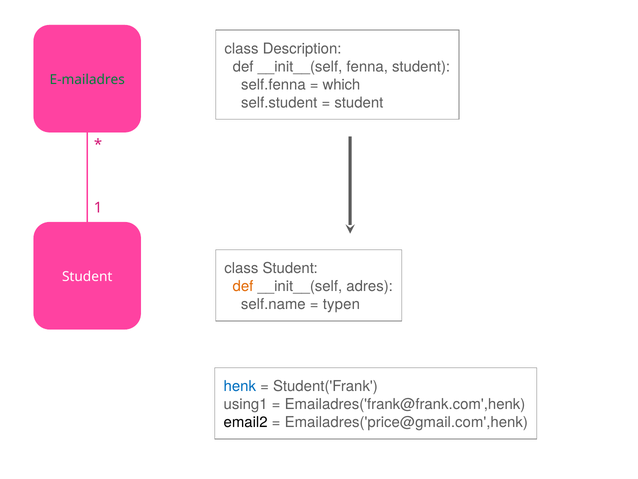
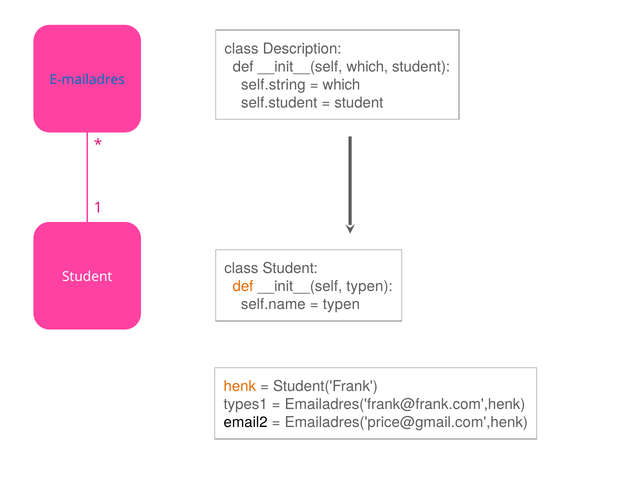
__init__(self fenna: fenna -> which (367, 67)
E-mailadres colour: green -> blue (87, 80)
self.fenna: self.fenna -> self.string (273, 85)
__init__(self adres: adres -> typen (370, 286)
henk colour: blue -> orange (240, 386)
using1: using1 -> types1 (246, 404)
